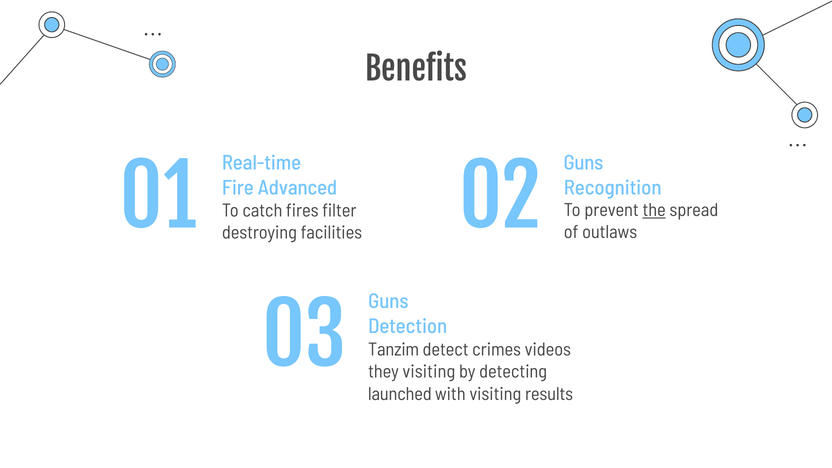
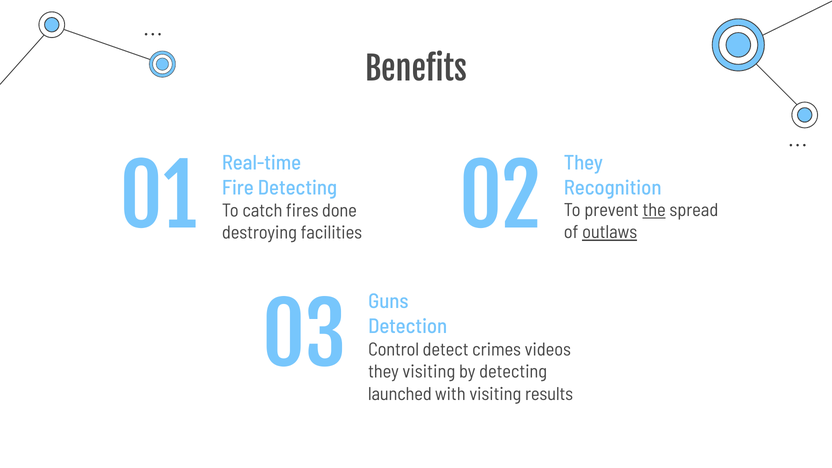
Guns: Guns -> They (583, 163)
Fire Advanced: Advanced -> Detecting (297, 188)
filter: filter -> done (339, 211)
outlaws underline: none -> present (610, 232)
Tanzim: Tanzim -> Control (394, 350)
